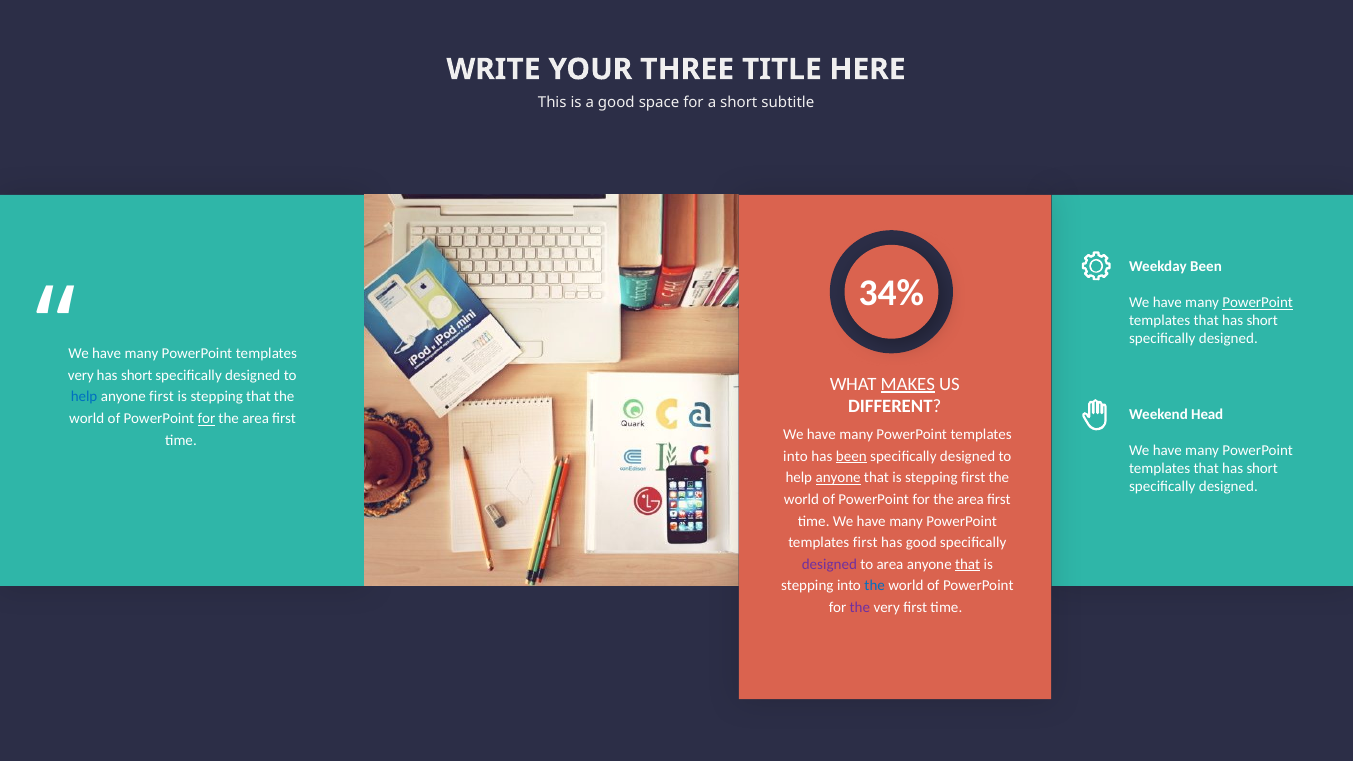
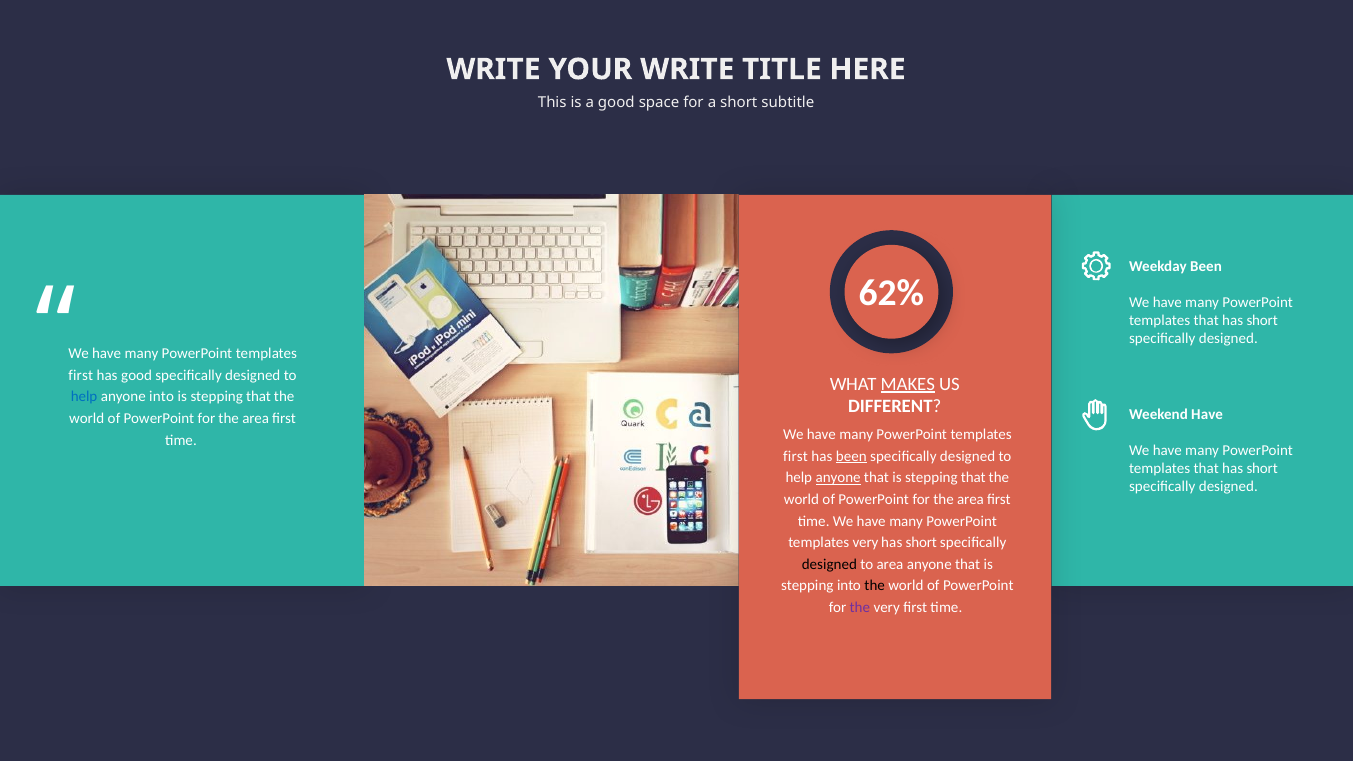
YOUR THREE: THREE -> WRITE (687, 69)
34%: 34% -> 62% (891, 293)
PowerPoint underline: present -> none (1258, 303)
very: very -> first (81, 375)
short: short -> good (137, 375)
anyone first: first -> into (162, 397)
Weekend Head: Head -> Have (1207, 415)
for underline: present -> none (206, 418)
into: into -> first (796, 456)
that is stepping first: first -> that (973, 478)
templates first: first -> very (865, 543)
good: good -> short (921, 543)
designed colour: purple -> black (829, 564)
that underline: present -> none (968, 564)
the colour: blue -> black (875, 586)
